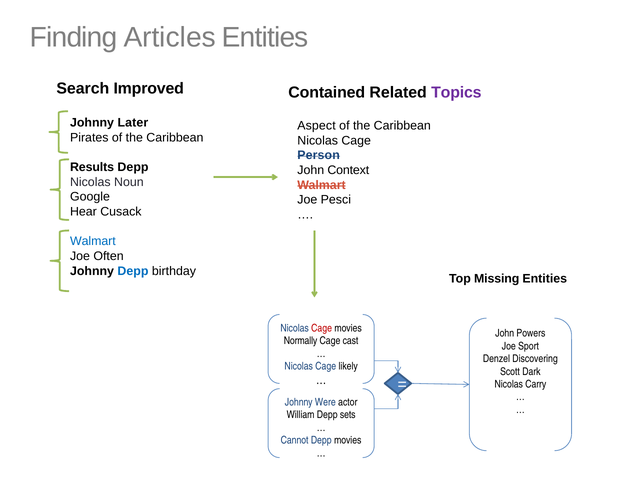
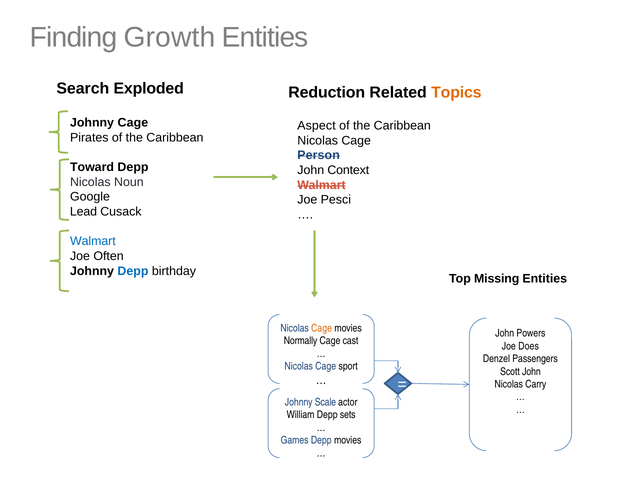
Articles: Articles -> Growth (170, 38)
Improved: Improved -> Exploded (149, 89)
Contained: Contained -> Reduction (327, 93)
Topics colour: purple -> orange (456, 93)
Johnny Later: Later -> Cage (133, 123)
Results: Results -> Toward (92, 167)
Hear: Hear -> Lead (83, 212)
Cage colour: red -> orange (322, 328)
Sport: Sport -> Does (529, 346)
Discovering: Discovering -> Passengers (535, 359)
likely: likely -> sport (348, 366)
Scott Dark: Dark -> John (531, 372)
Were: Were -> Scale (325, 402)
Cannot: Cannot -> Games (295, 440)
